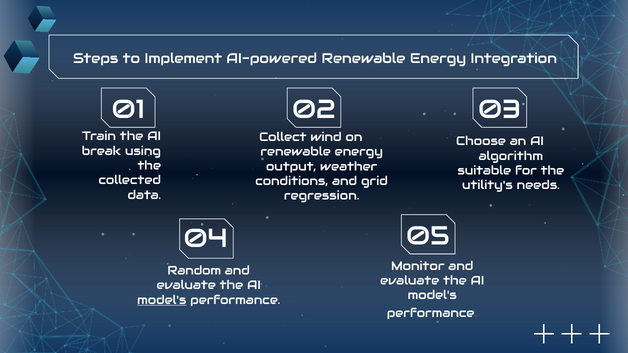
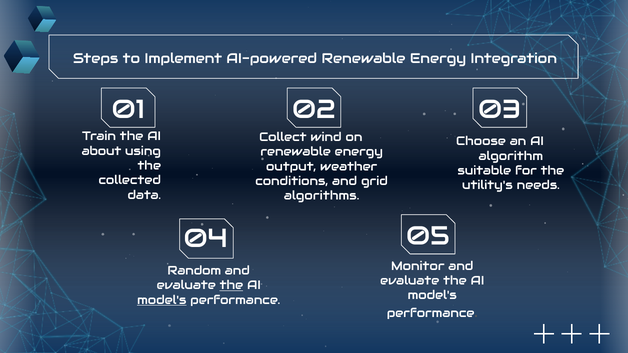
break: break -> about (102, 151)
regression: regression -> algorithms (322, 196)
the underline: none -> present (231, 286)
